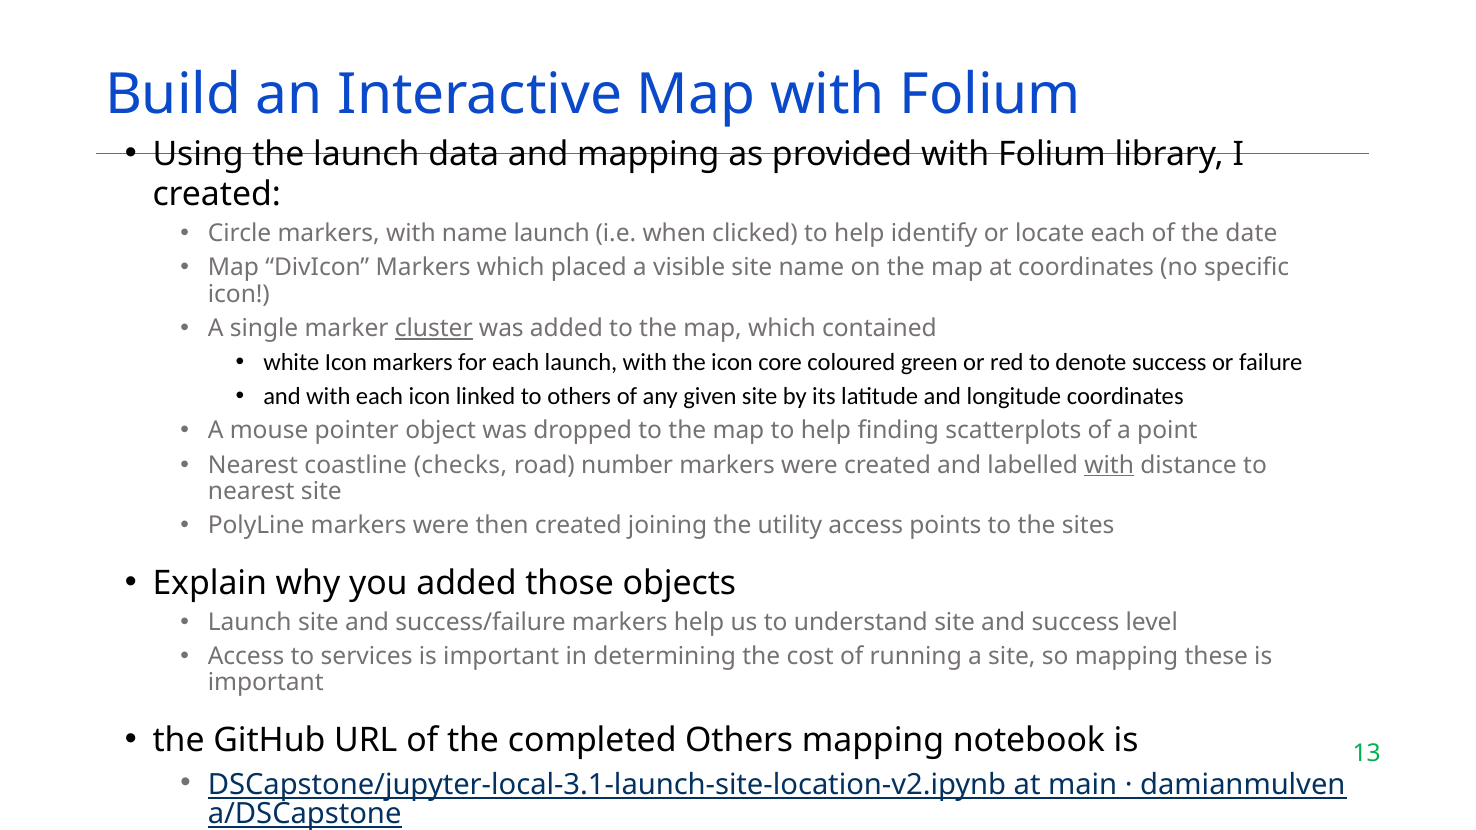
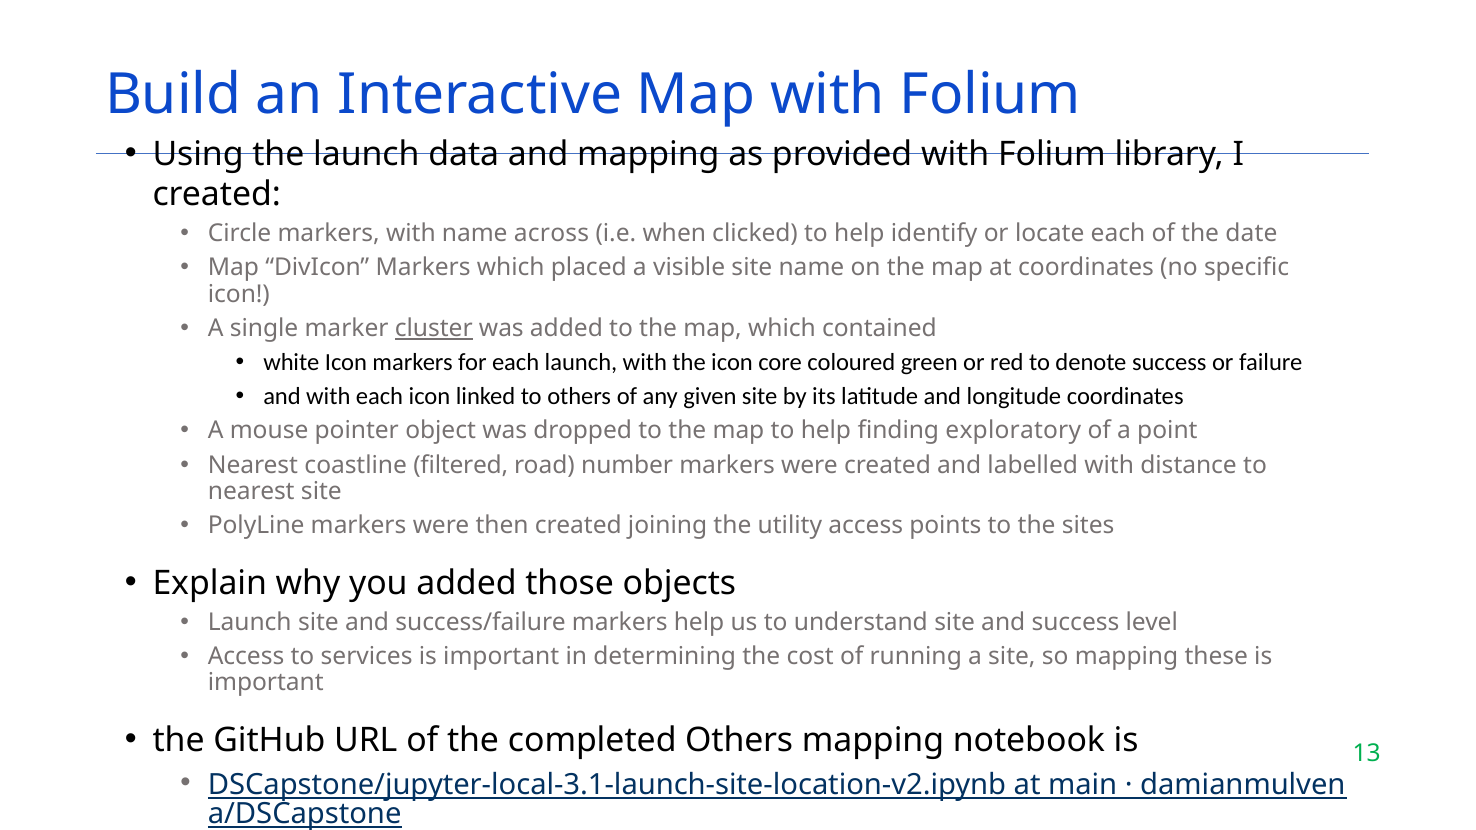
name launch: launch -> across (552, 233)
scatterplots: scatterplots -> exploratory (1013, 431)
checks: checks -> filtered (461, 465)
with underline: present -> none (1109, 465)
